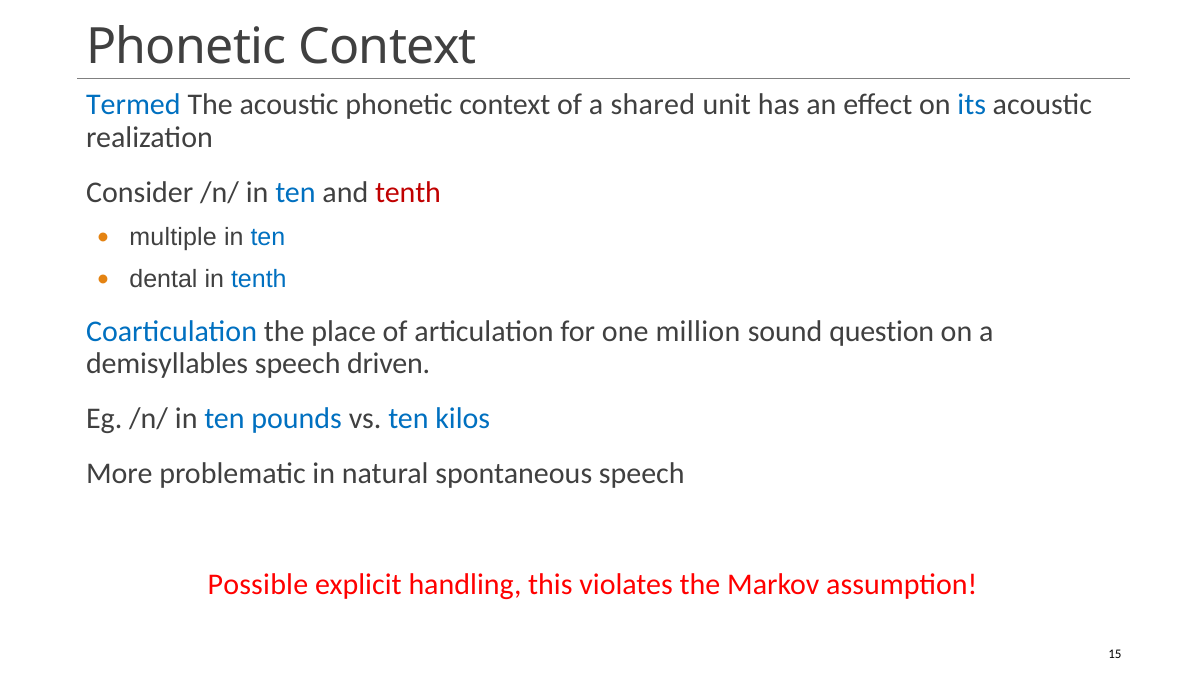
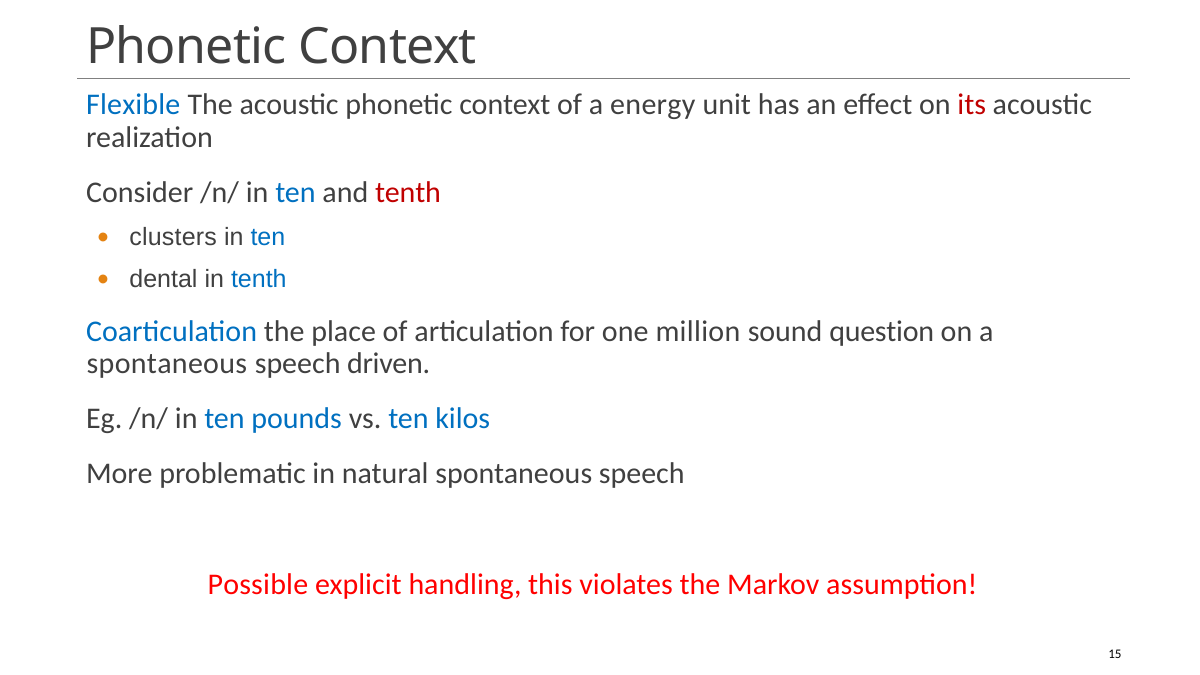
Termed: Termed -> Flexible (133, 105)
shared: shared -> energy (653, 105)
its colour: blue -> red (972, 105)
multiple: multiple -> clusters (173, 237)
demisyllables: demisyllables -> spontaneous (167, 363)
